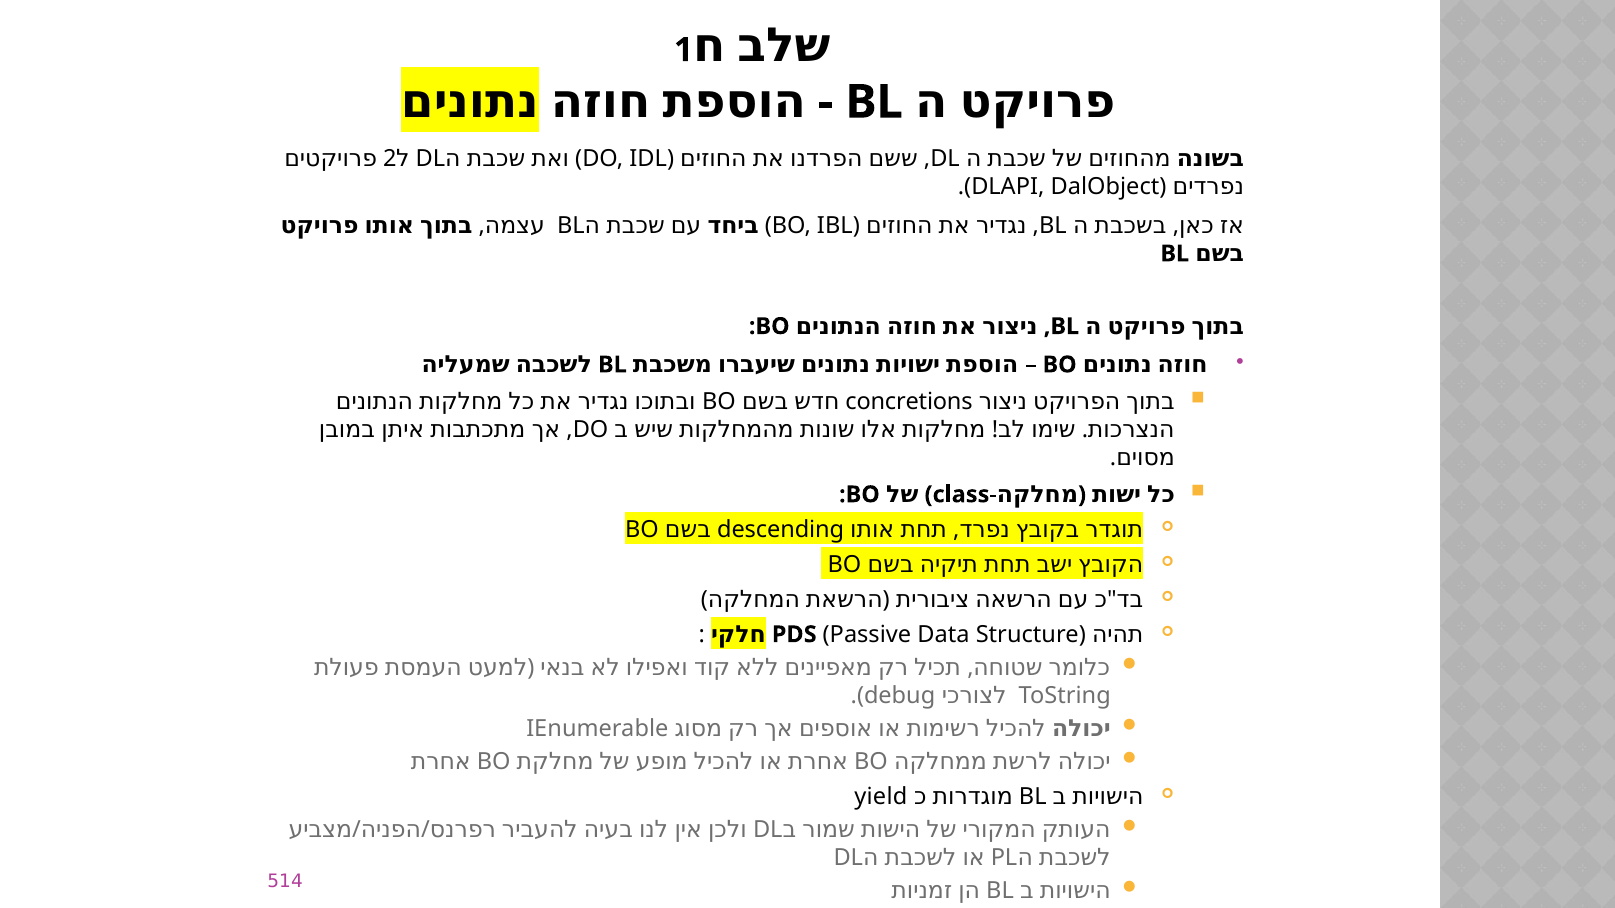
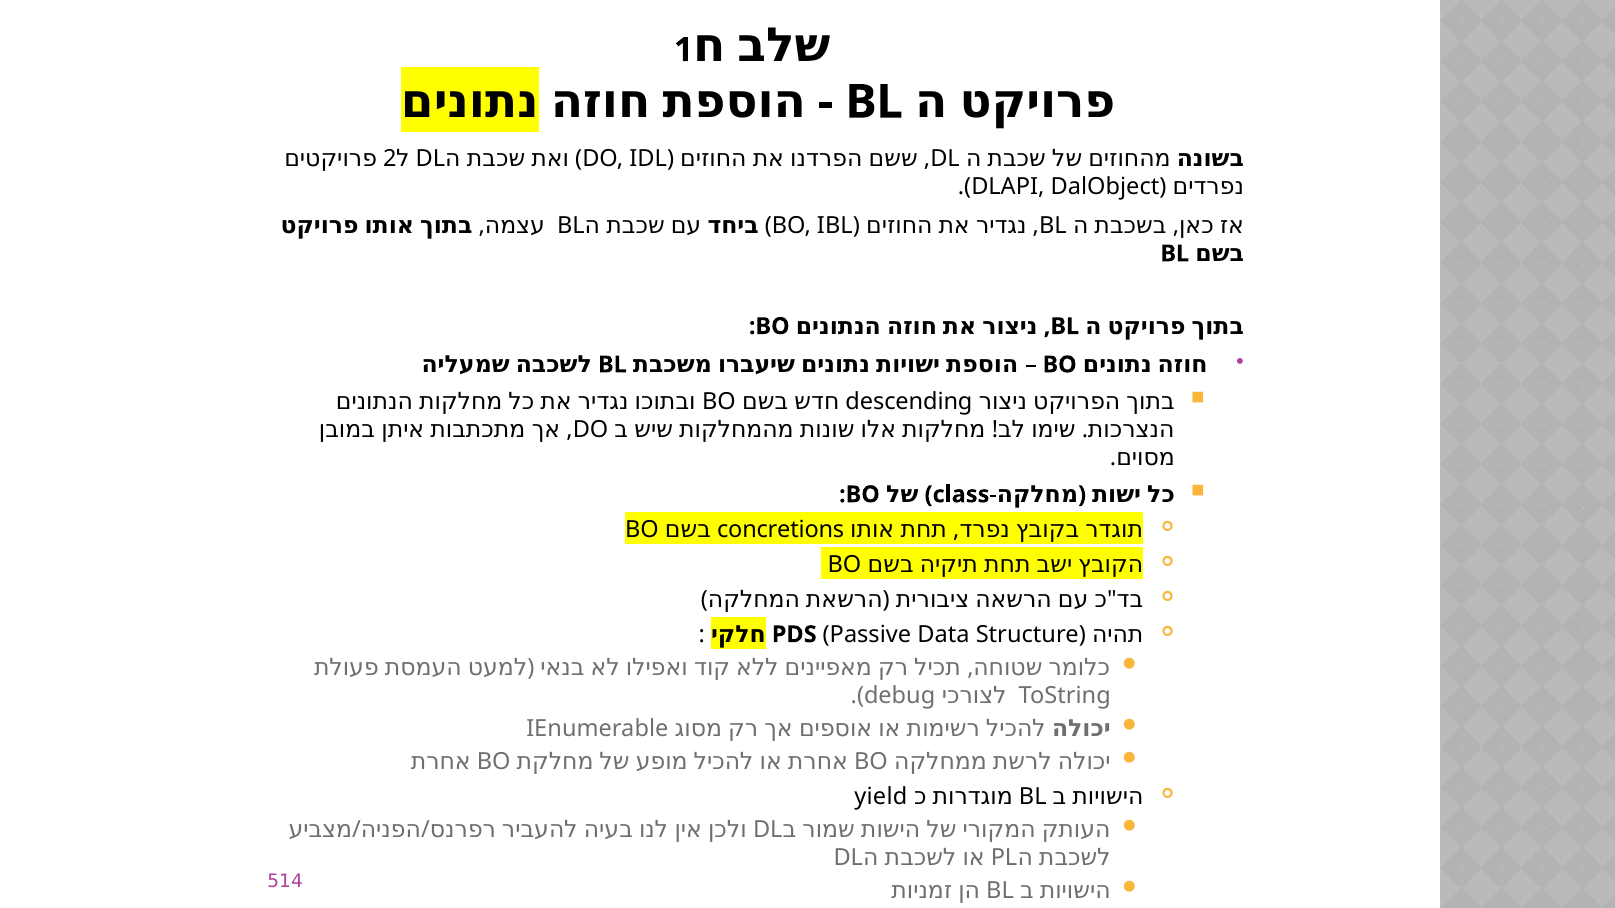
concretions: concretions -> descending (909, 402)
descending: descending -> concretions (781, 530)
